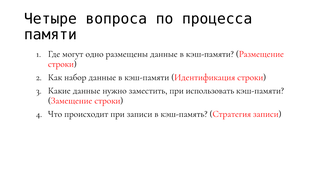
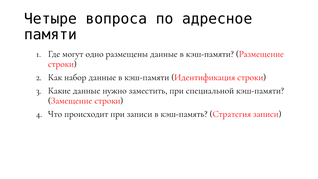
процесса: процесса -> адресное (217, 19)
использовать: использовать -> специальной (210, 90)
